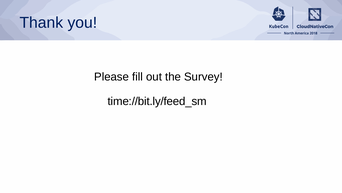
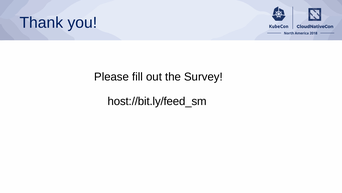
time://bit.ly/feed_sm: time://bit.ly/feed_sm -> host://bit.ly/feed_sm (157, 101)
